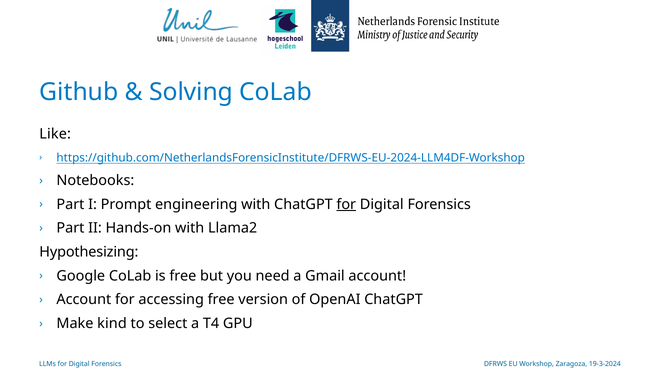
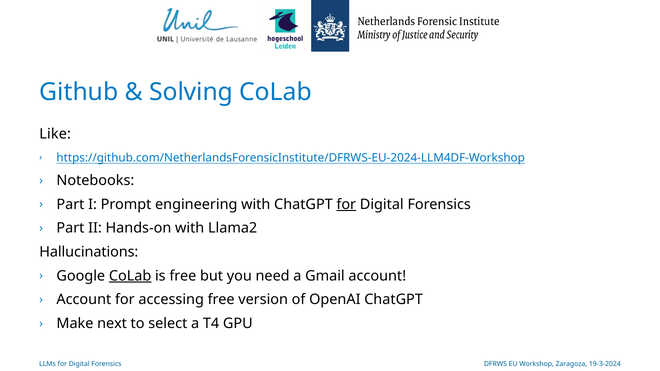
Hypothesizing: Hypothesizing -> Hallucinations (89, 252)
CoLab underline: none -> present (130, 276)
kind: kind -> next (112, 324)
